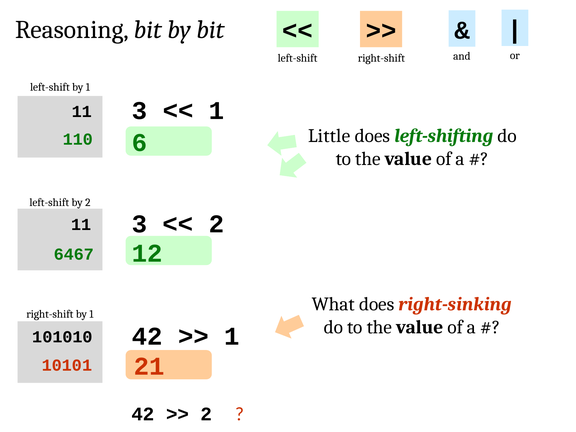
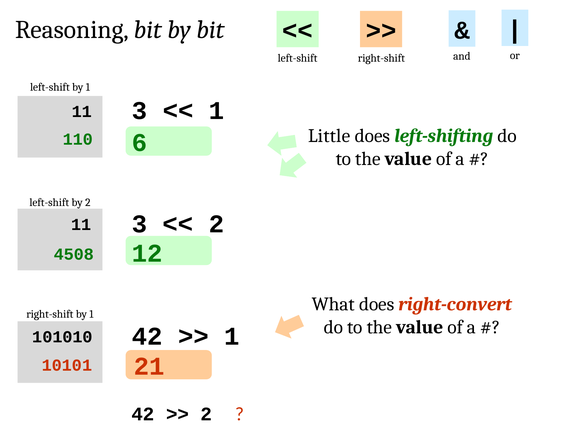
6467: 6467 -> 4508 (74, 254)
right-sinking: right-sinking -> right-convert (455, 304)
